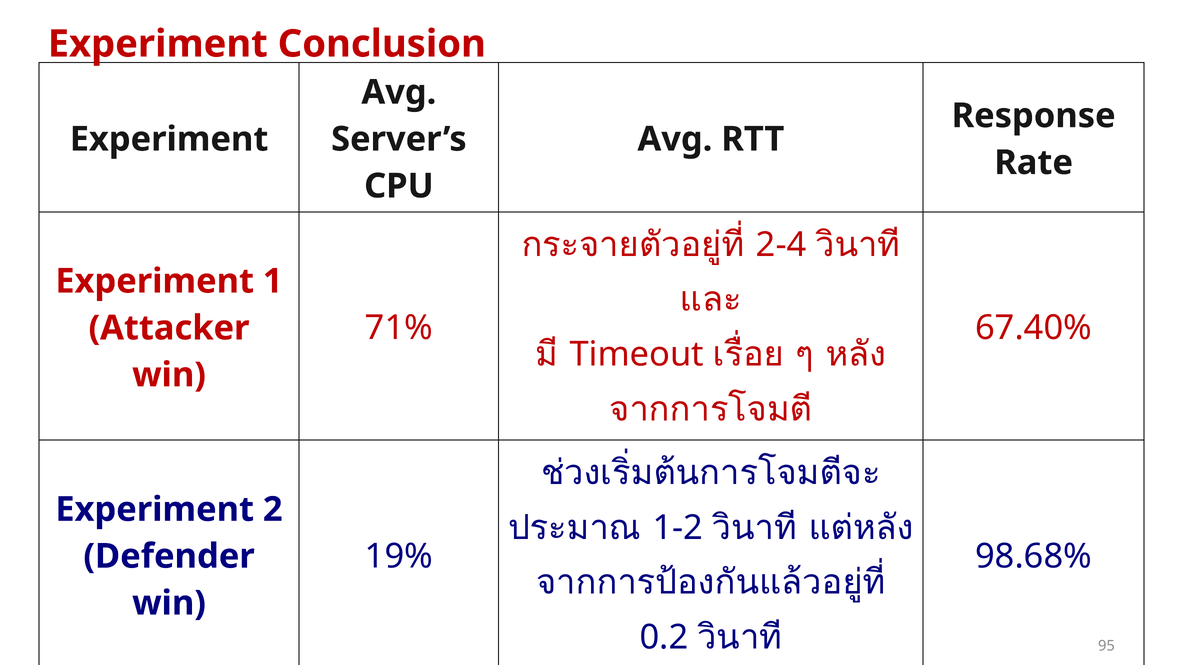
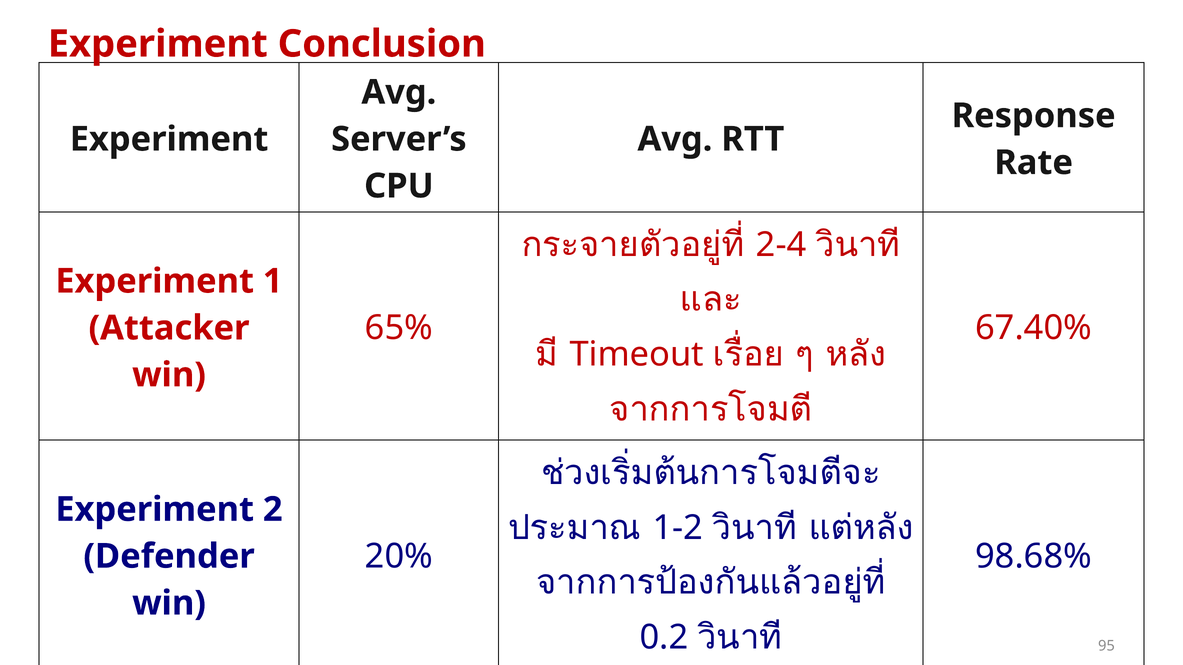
71%: 71% -> 65% (399, 328)
19%: 19% -> 20% (399, 557)
